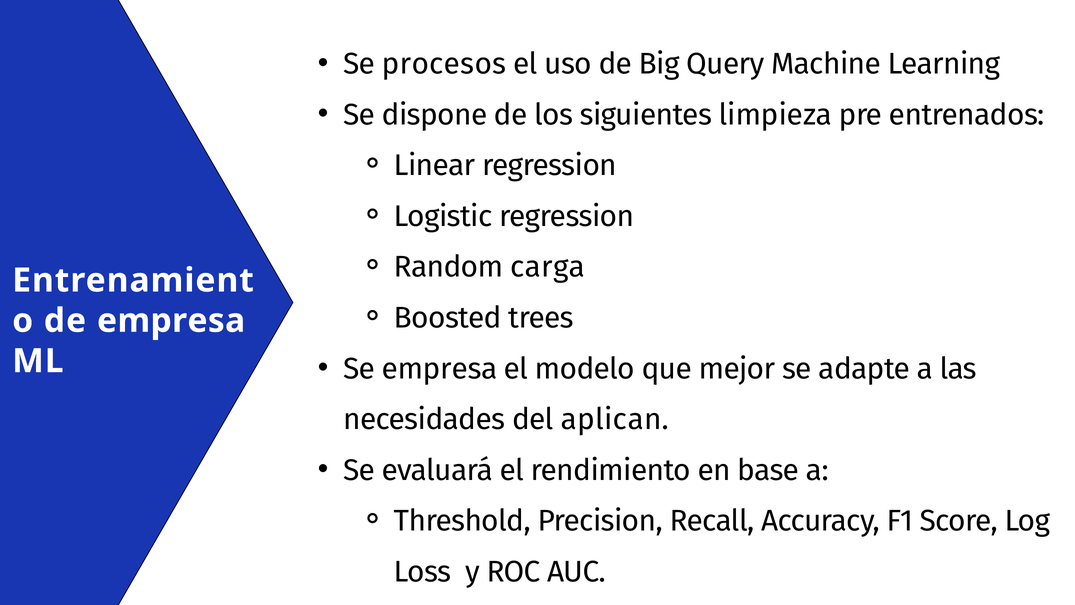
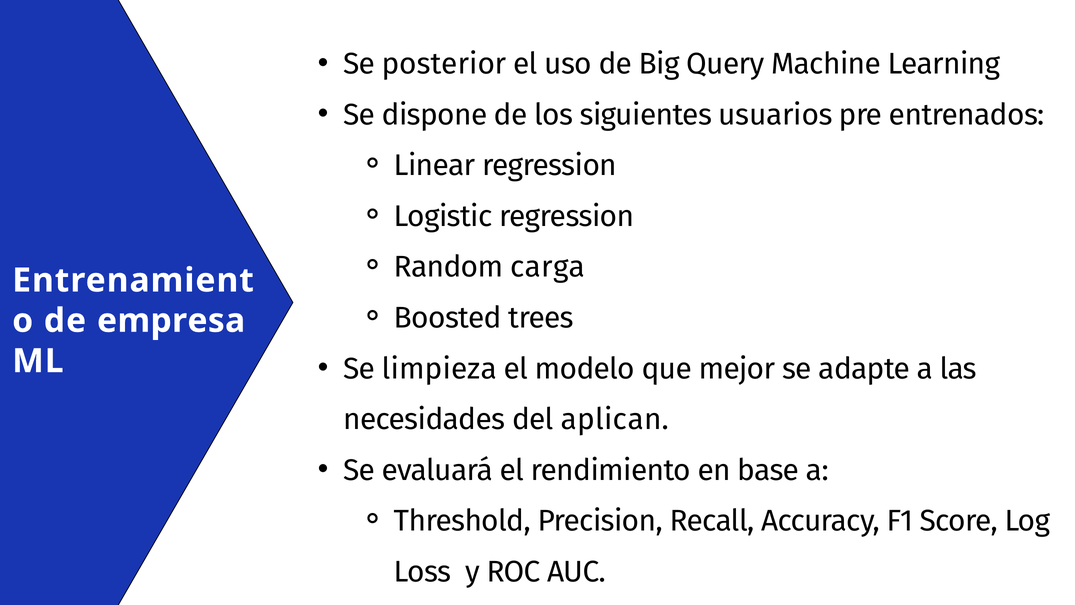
procesos: procesos -> posterior (444, 64)
limpieza: limpieza -> usuarios (776, 115)
Se empresa: empresa -> limpieza (439, 368)
